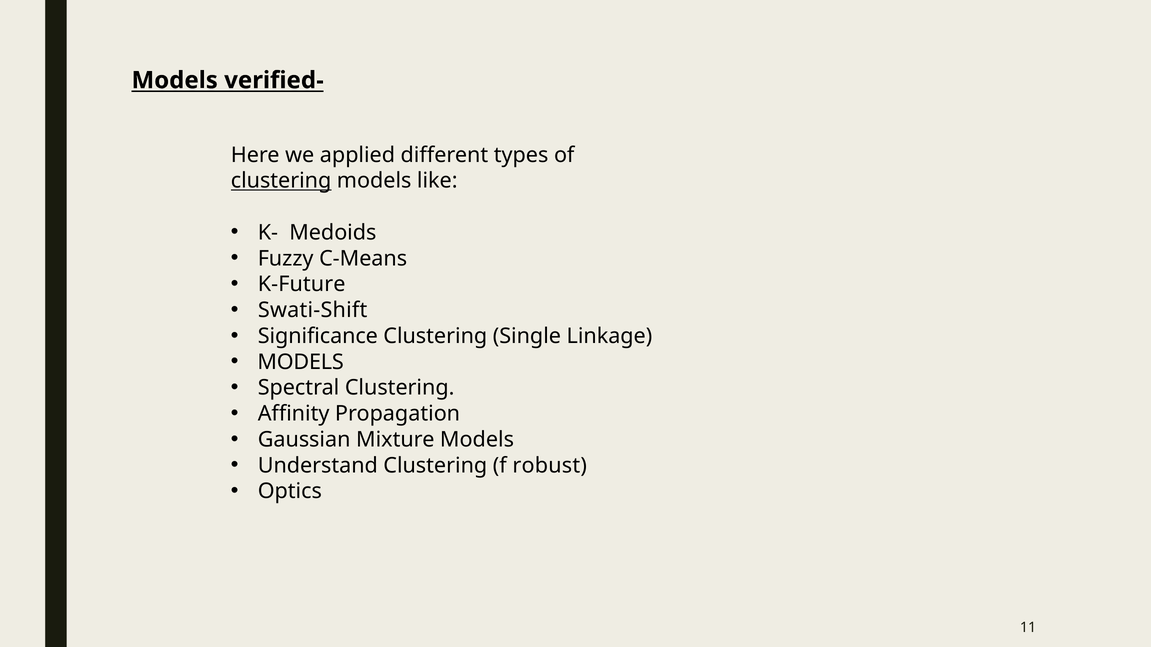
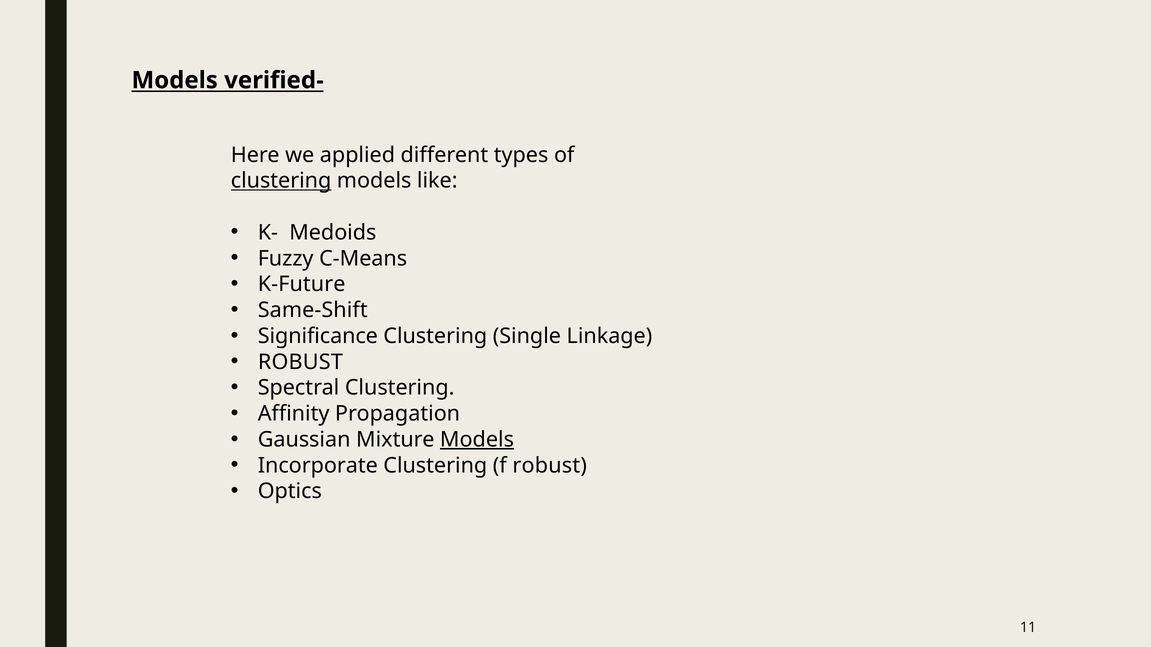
Swati-Shift: Swati-Shift -> Same-Shift (313, 310)
MODELS: MODELS -> ROBUST (300, 362)
Models underline: none -> present (477, 440)
Understand: Understand -> Incorporate (318, 466)
